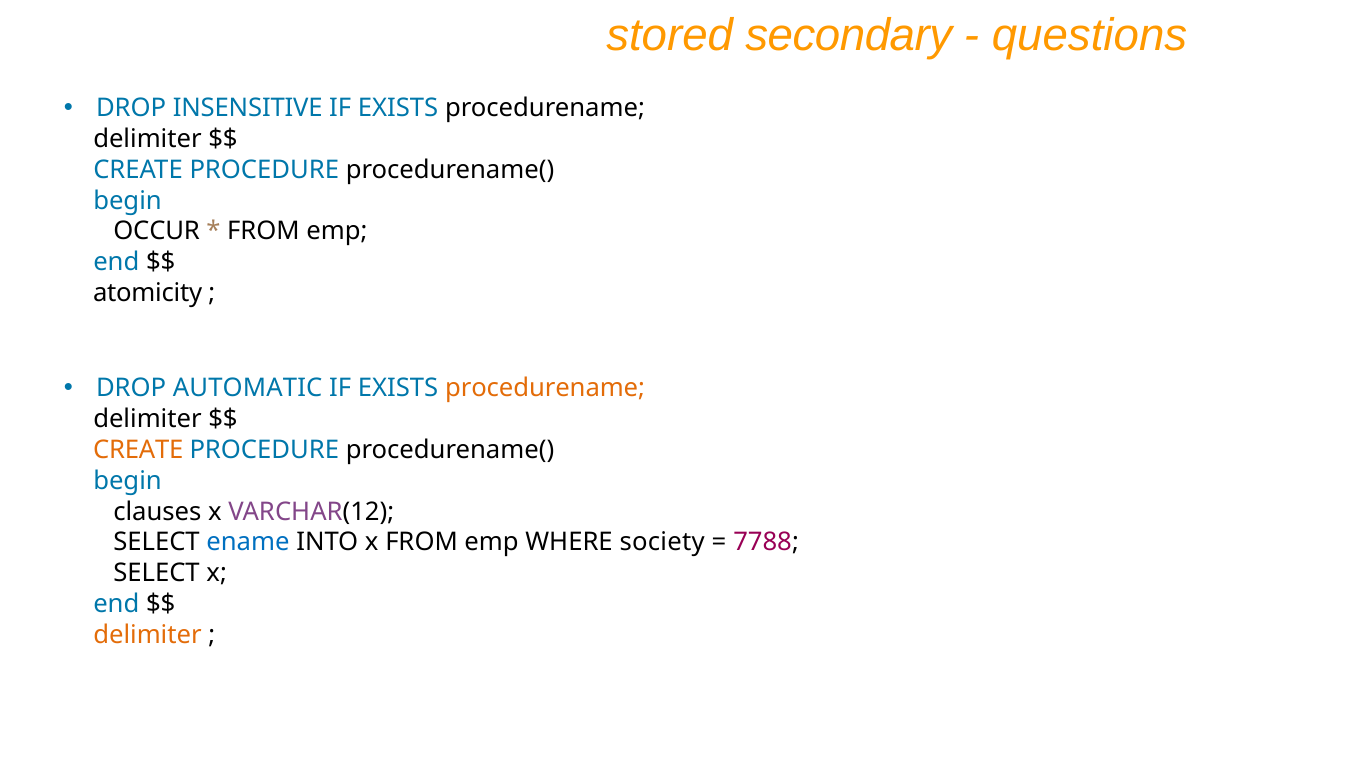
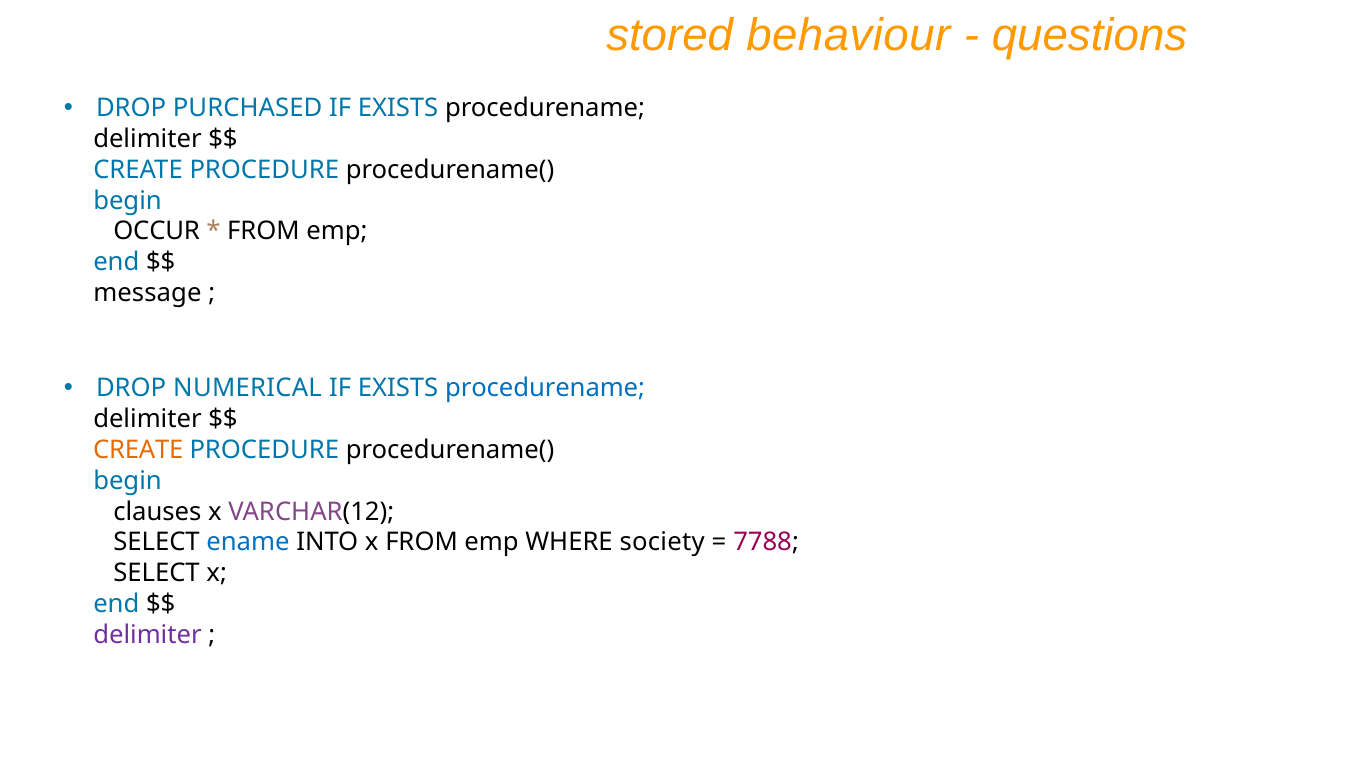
secondary: secondary -> behaviour (848, 36)
INSENSITIVE: INSENSITIVE -> PURCHASED (248, 108)
atomicity: atomicity -> message (147, 293)
AUTOMATIC: AUTOMATIC -> NUMERICAL (248, 388)
procedurename colour: orange -> blue (545, 388)
delimiter colour: orange -> purple (147, 635)
